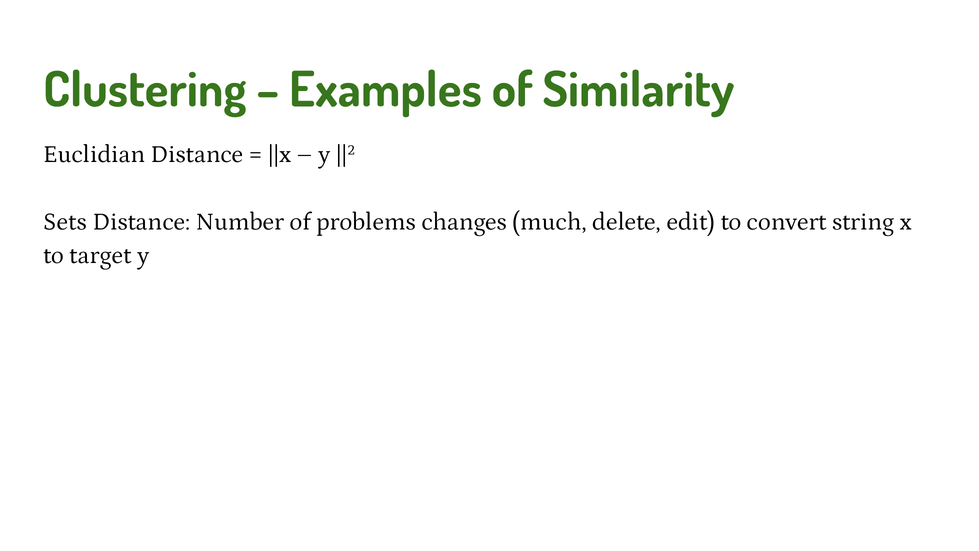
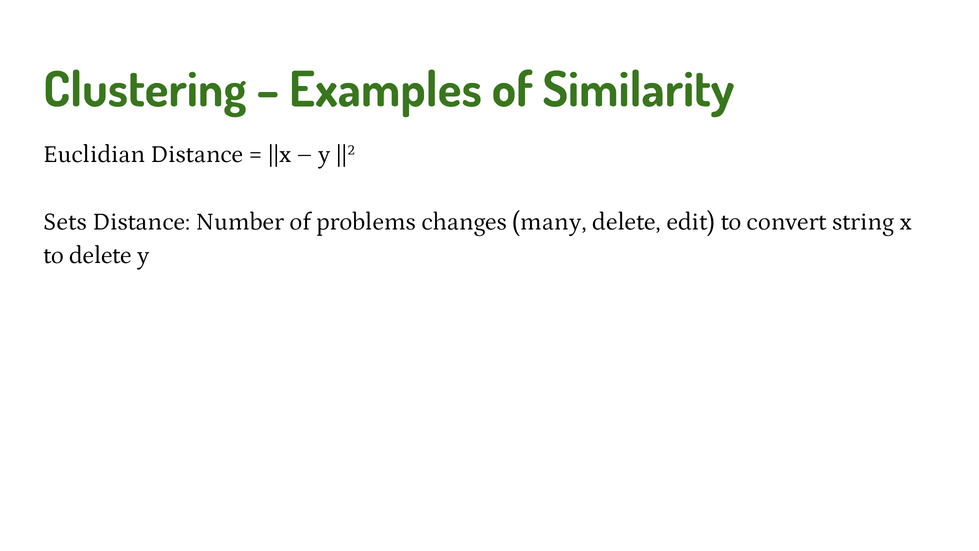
much: much -> many (550, 221)
to target: target -> delete (101, 255)
